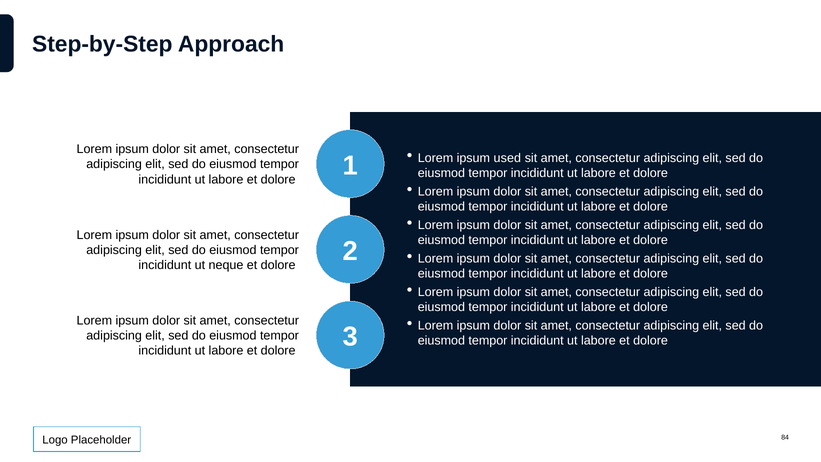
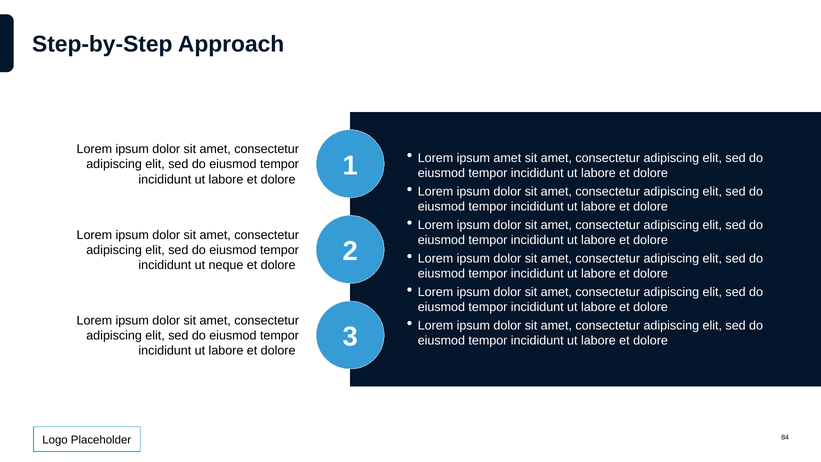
ipsum used: used -> amet (507, 158)
